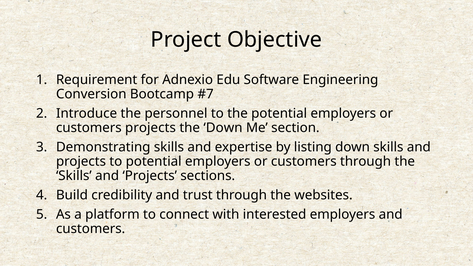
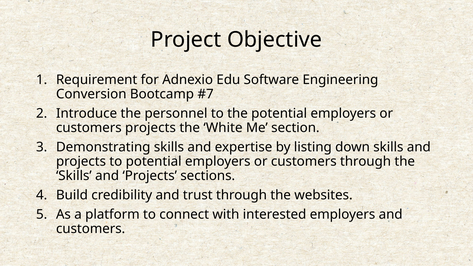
the Down: Down -> White (223, 128)
